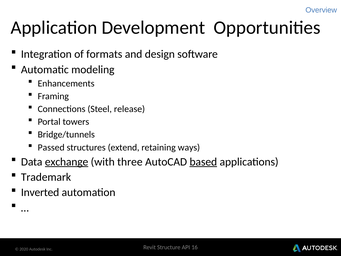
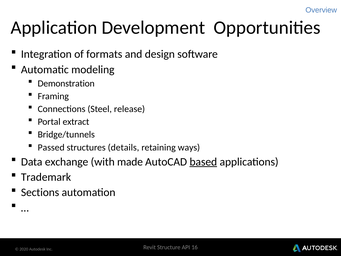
Enhancements: Enhancements -> Demonstration (66, 83)
towers: towers -> extract (76, 122)
extend: extend -> details (124, 147)
exchange underline: present -> none (67, 162)
three: three -> made (130, 162)
Inverted: Inverted -> Sections (40, 192)
